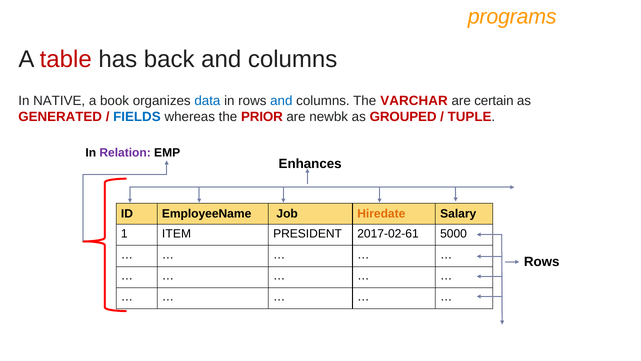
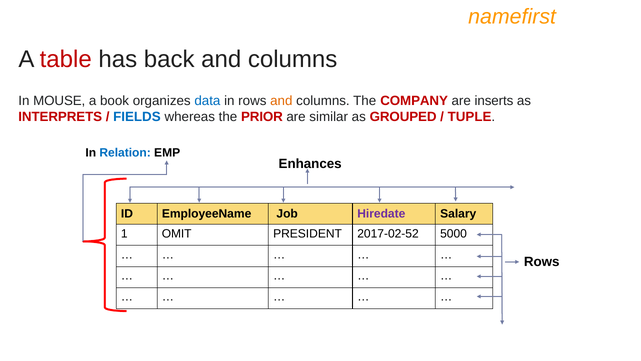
programs: programs -> namefirst (512, 17)
NATIVE: NATIVE -> MOUSE (59, 101)
and colour: blue -> orange (281, 101)
VARCHAR: VARCHAR -> COMPANY (414, 101)
certain: certain -> inserts (494, 101)
GENERATED: GENERATED -> INTERPRETS (60, 117)
newbk: newbk -> similar (329, 117)
Relation colour: purple -> blue (125, 153)
Hiredate colour: orange -> purple (381, 214)
ITEM: ITEM -> OMIT (177, 233)
2017-02-61: 2017-02-61 -> 2017-02-52 (388, 233)
